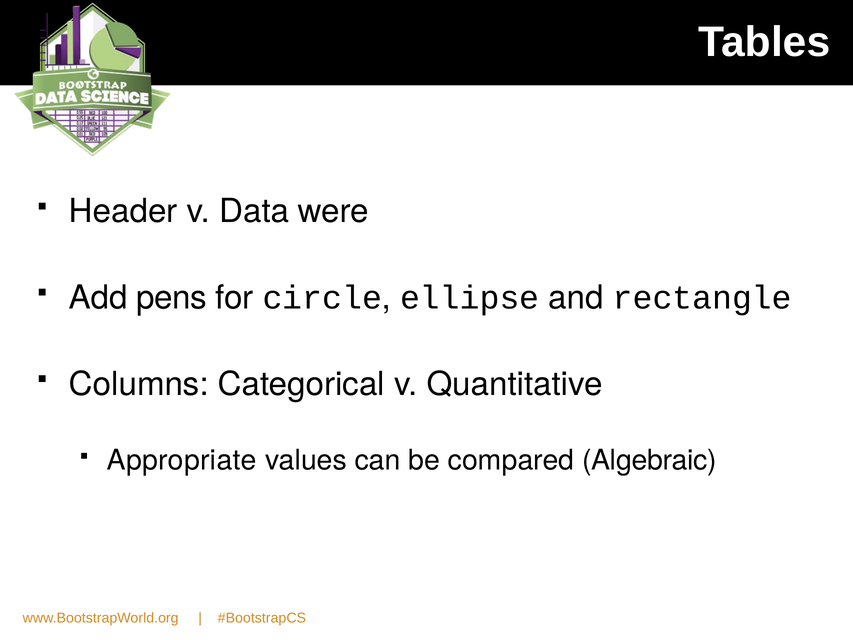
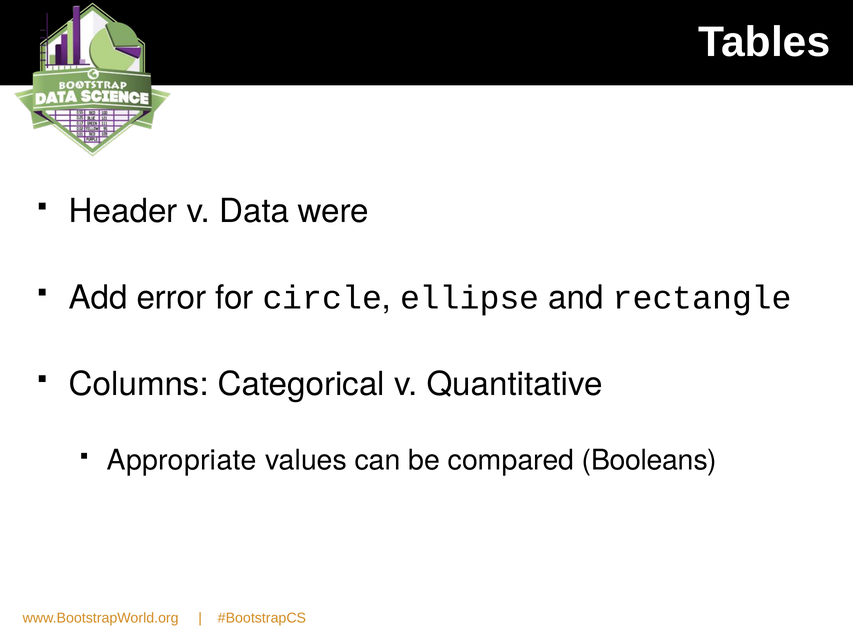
pens: pens -> error (171, 298)
Algebraic: Algebraic -> Booleans (649, 460)
